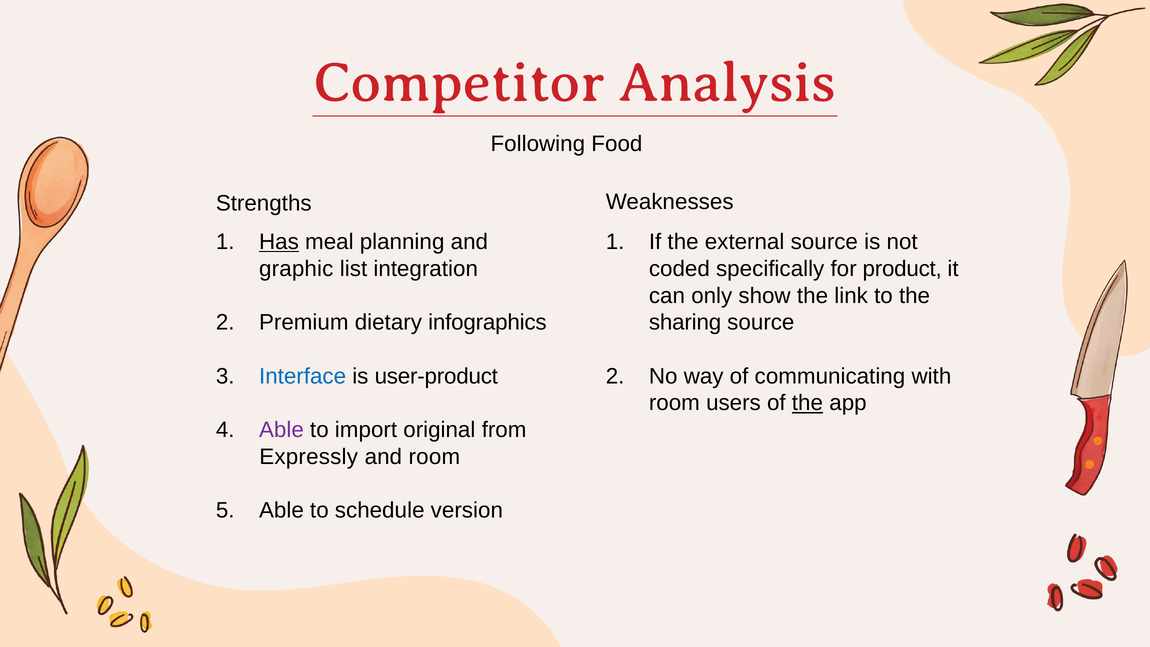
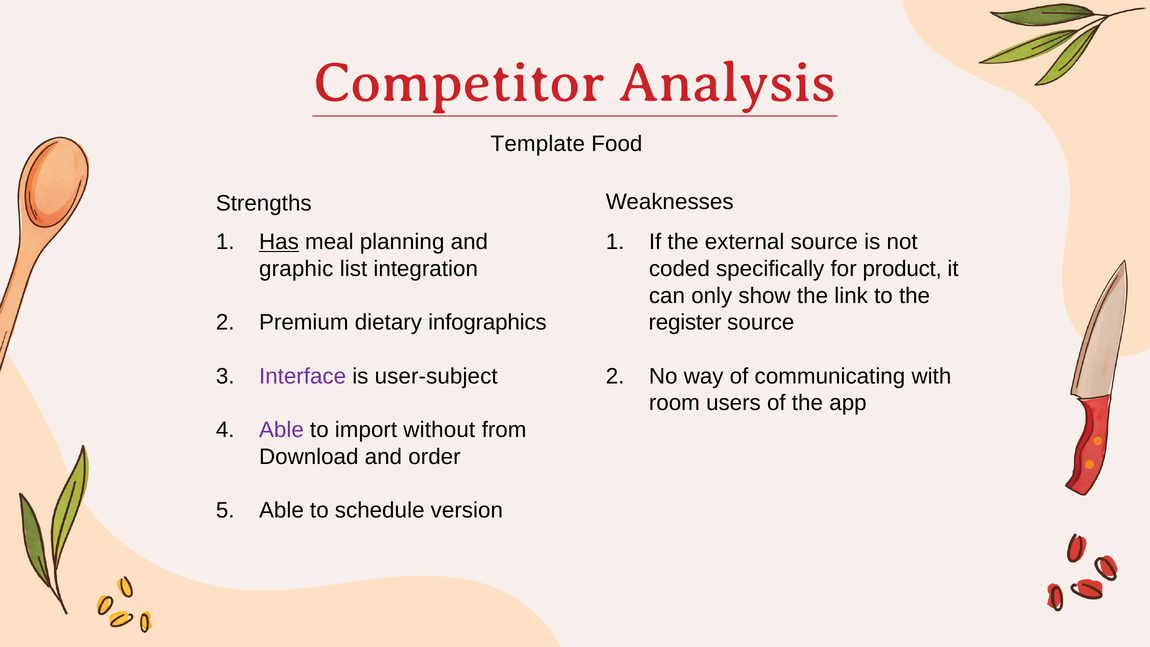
Following: Following -> Template (538, 144)
sharing: sharing -> register (685, 322)
Interface colour: blue -> purple (303, 376)
user-product: user-product -> user-subject (436, 376)
the underline: present -> none (807, 403)
original: original -> without (439, 430)
Expressly: Expressly -> Download (309, 457)
and room: room -> order (434, 457)
